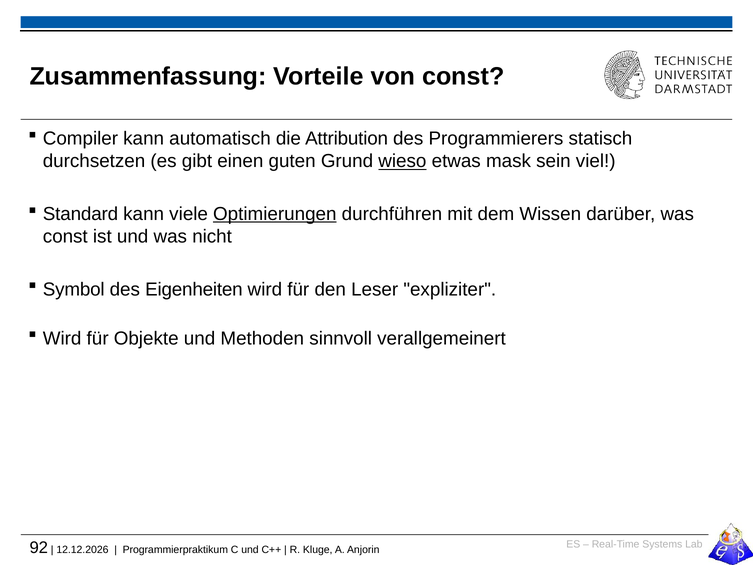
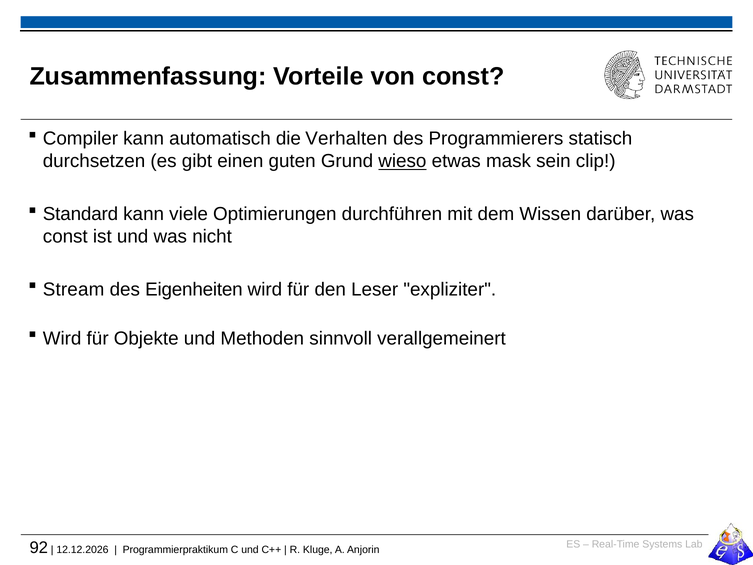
Attribution: Attribution -> Verhalten (346, 139)
viel: viel -> clip (596, 161)
Optimierungen underline: present -> none (275, 214)
Symbol: Symbol -> Stream (74, 289)
